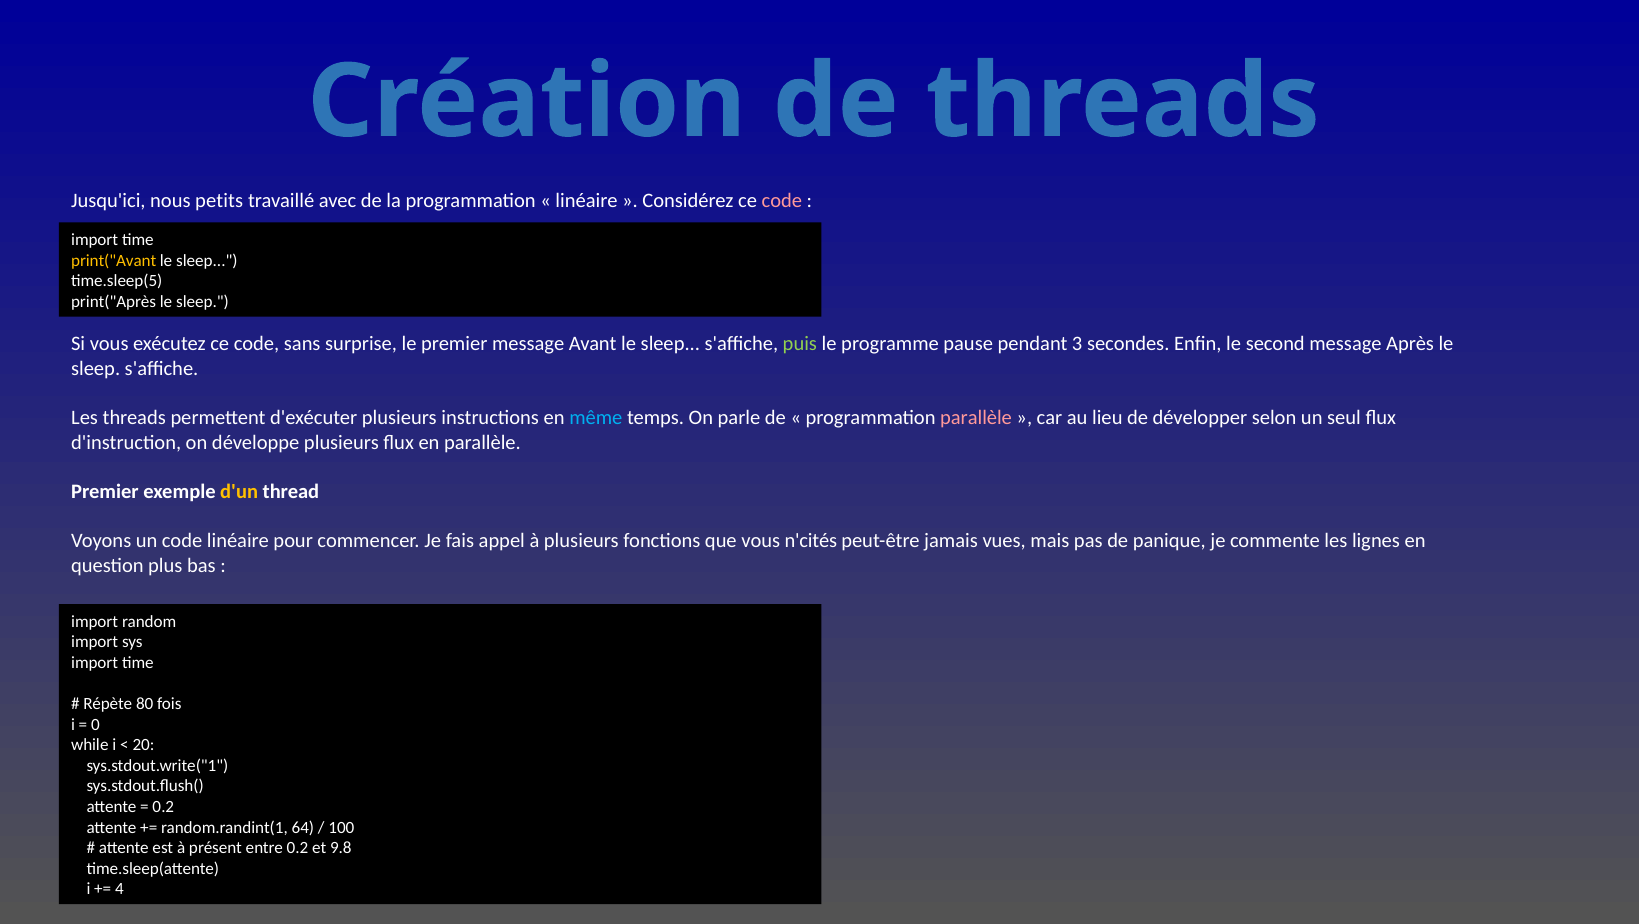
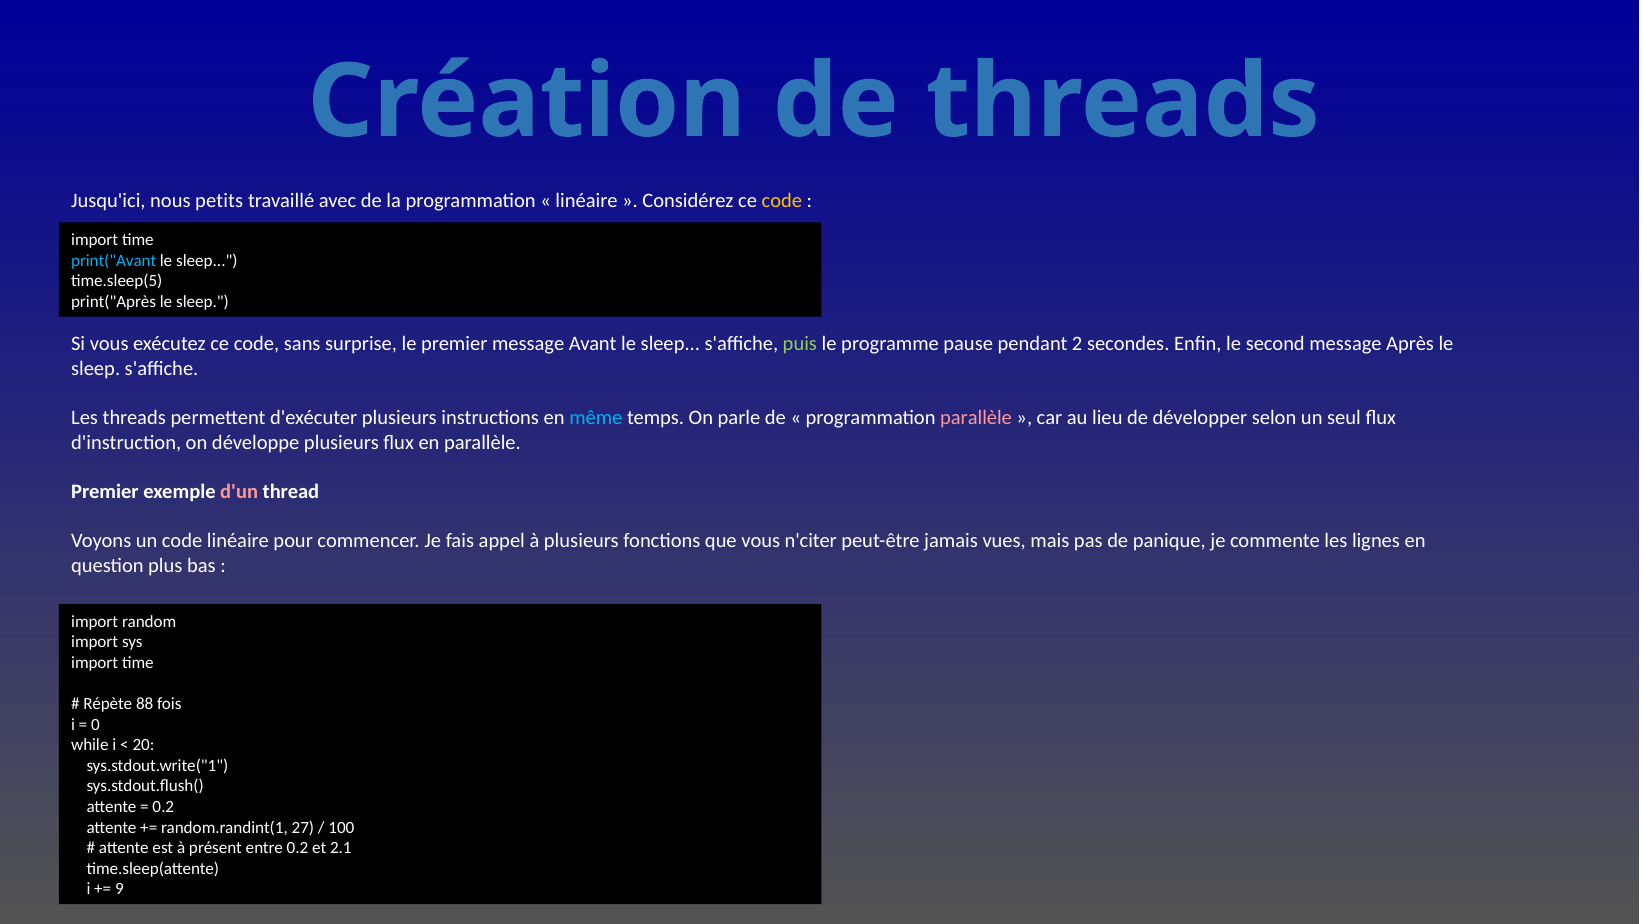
code colour: pink -> yellow (782, 200)
print("Avant colour: yellow -> light blue (114, 260)
3: 3 -> 2 (1077, 344)
d'un colour: yellow -> pink (239, 492)
n'cités: n'cités -> n'citer (811, 541)
80: 80 -> 88 (145, 704)
64: 64 -> 27 (303, 828)
9.8: 9.8 -> 2.1 (341, 848)
4: 4 -> 9 (119, 889)
